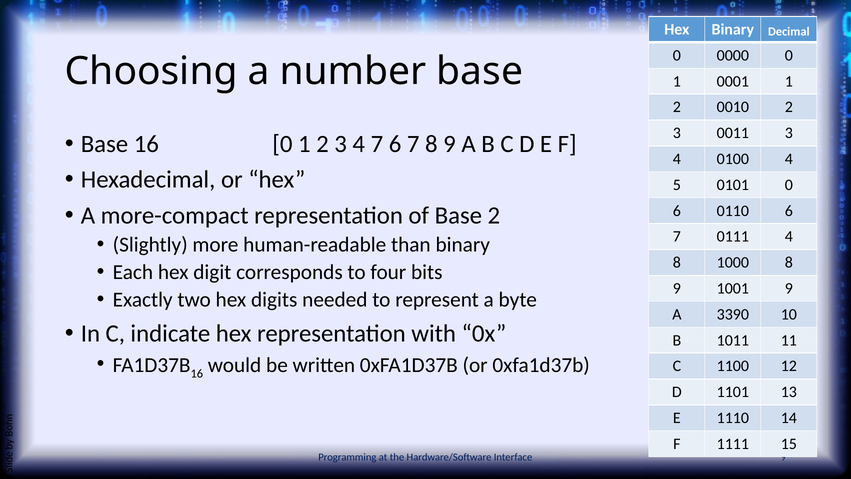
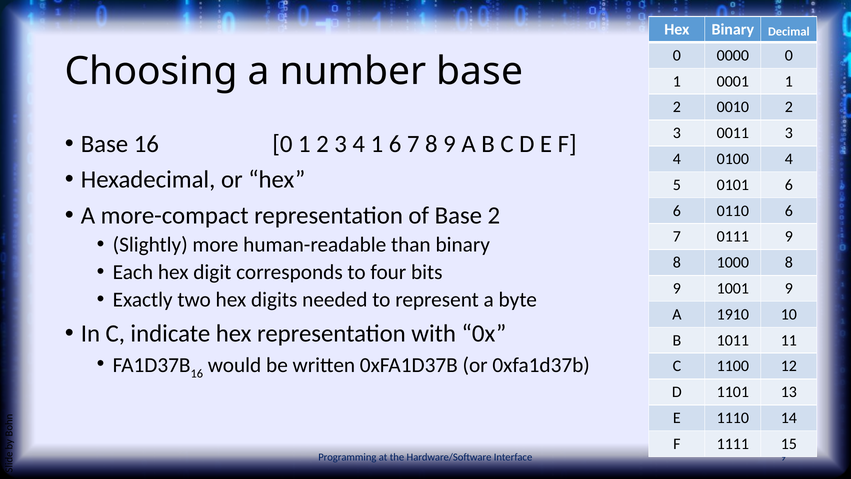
4 7: 7 -> 1 (377, 144)
0101 0: 0 -> 6 (789, 185)
0111 4: 4 -> 9 (789, 237)
3390: 3390 -> 1910 (733, 314)
